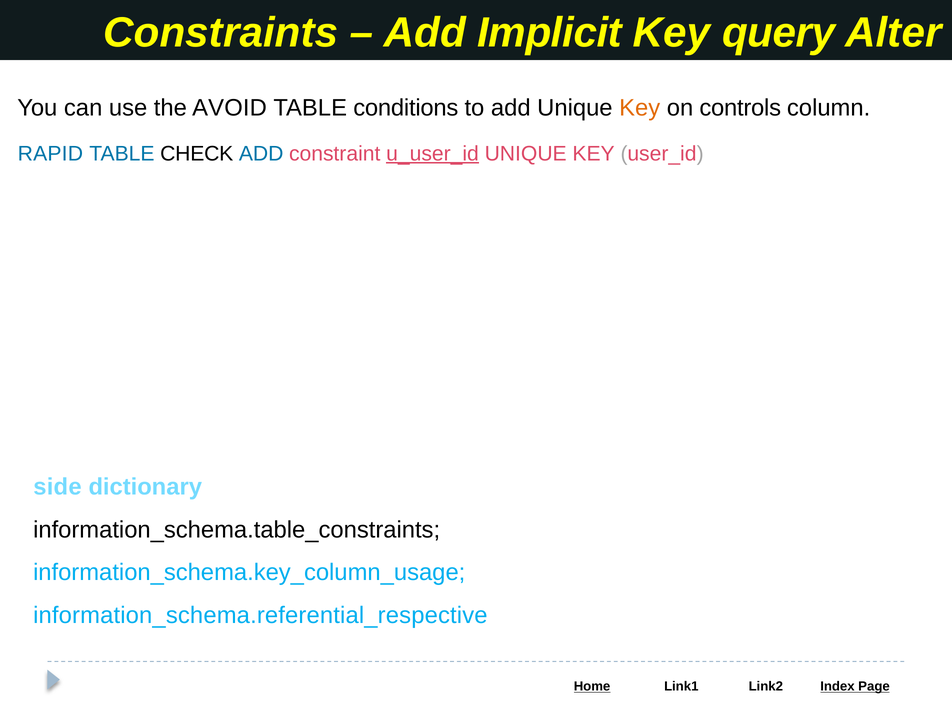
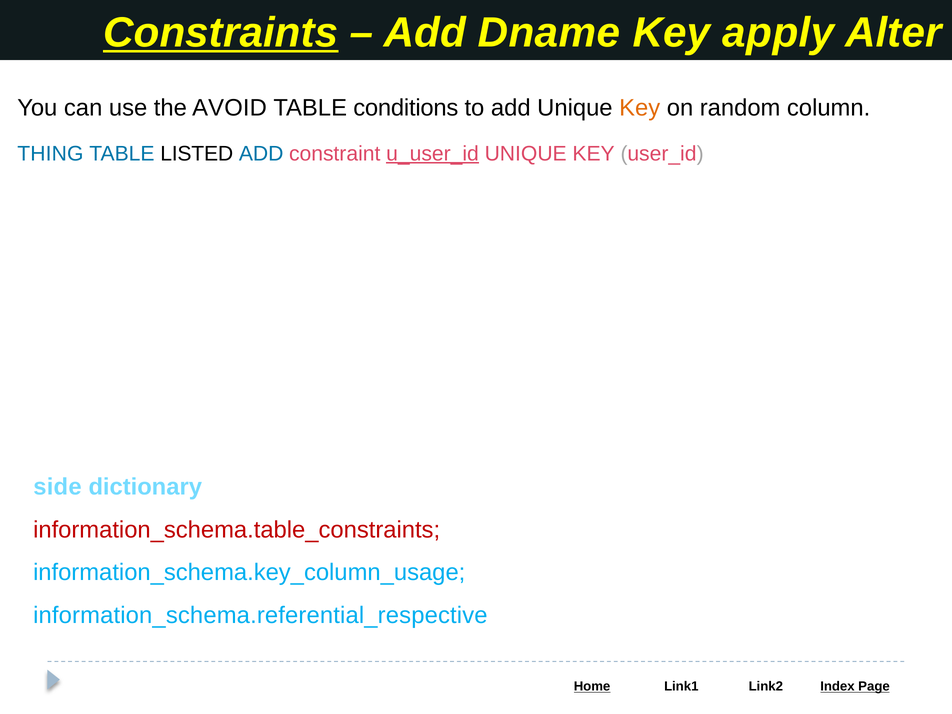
Constraints underline: none -> present (221, 33)
Implicit: Implicit -> Dname (549, 33)
query: query -> apply (778, 33)
controls: controls -> random (740, 108)
RAPID: RAPID -> THING (50, 154)
CHECK: CHECK -> LISTED (197, 154)
information_schema.table_constraints colour: black -> red (237, 530)
